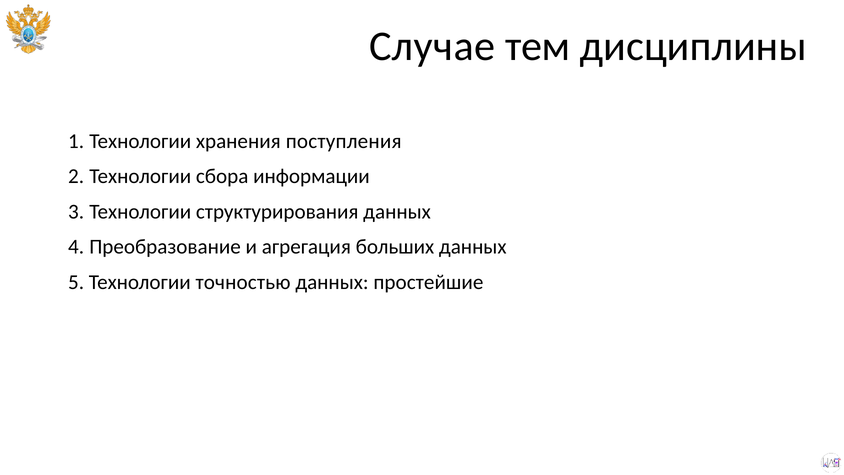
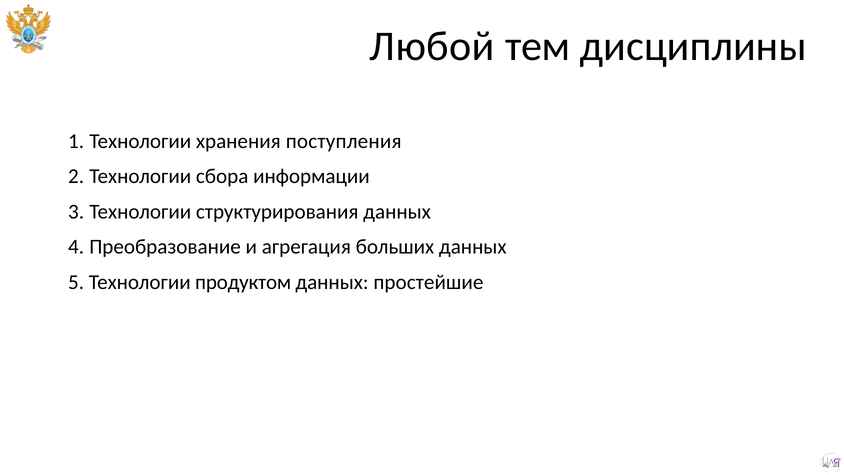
Случае: Случае -> Любой (432, 46)
точностью: точностью -> продуктом (243, 282)
